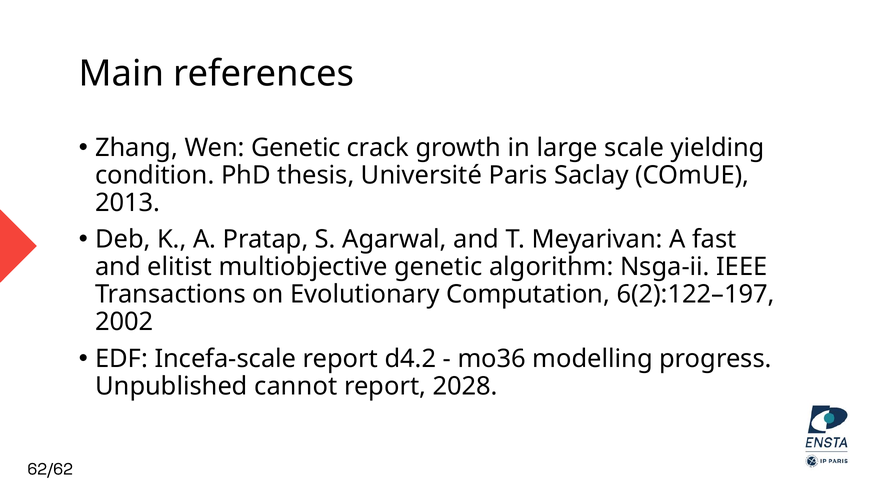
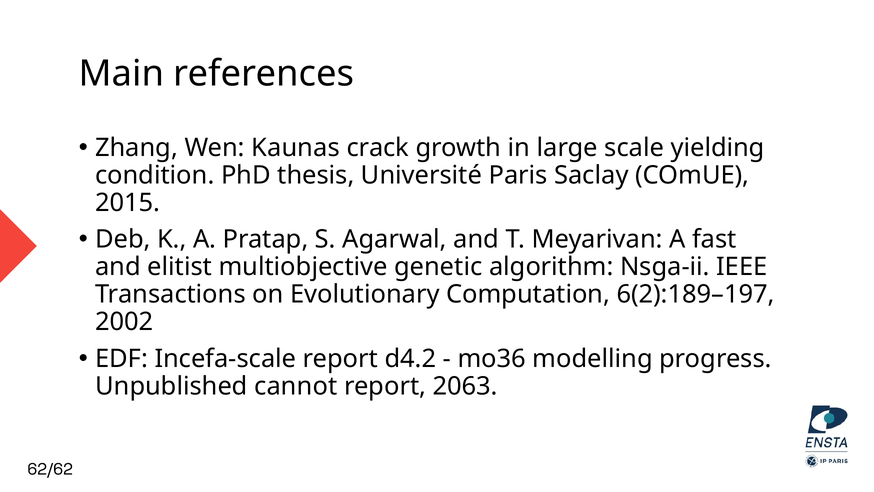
Wen Genetic: Genetic -> Kaunas (296, 148)
2013: 2013 -> 2015 (128, 203)
6(2):122–197: 6(2):122–197 -> 6(2):189–197 (696, 294)
2028: 2028 -> 2063 (465, 386)
